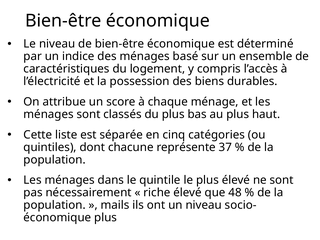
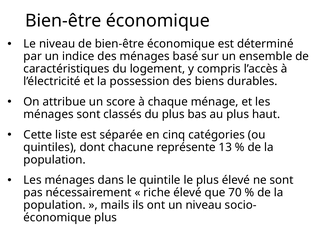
37: 37 -> 13 (225, 147)
48: 48 -> 70 (235, 193)
